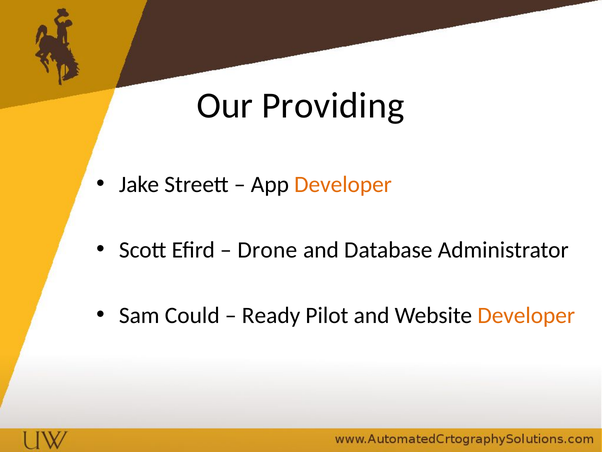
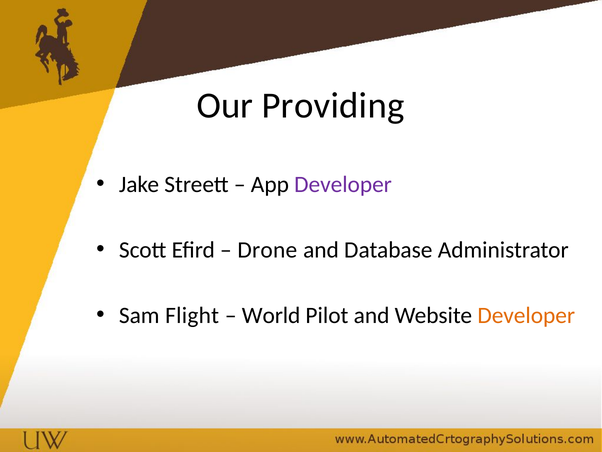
Developer colour: orange -> purple (343, 184)
Could: Could -> Flight (192, 315)
Ready: Ready -> World (271, 315)
